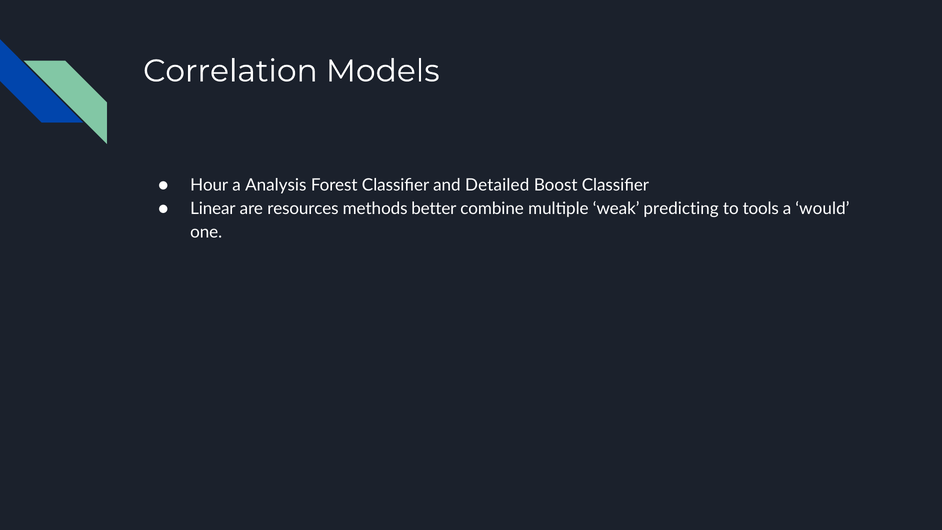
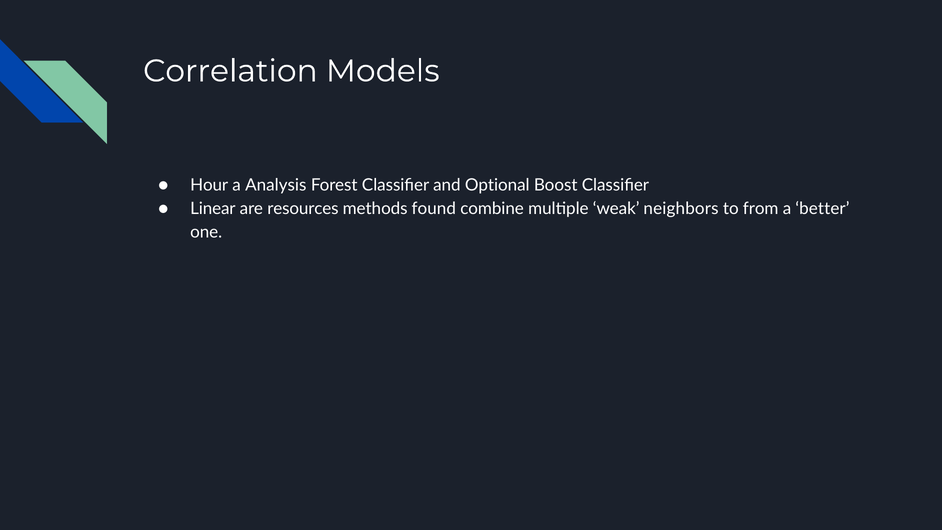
Detailed: Detailed -> Optional (497, 185)
better: better -> found (434, 209)
predicting: predicting -> neighbors (681, 209)
tools: tools -> from (761, 209)
would: would -> better (822, 209)
